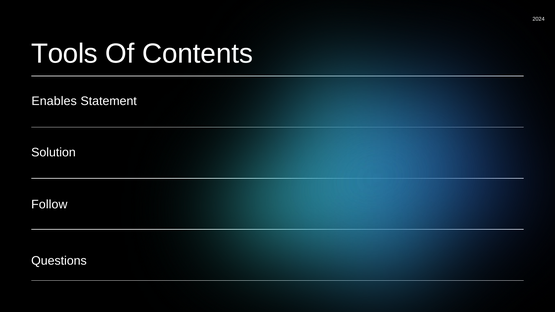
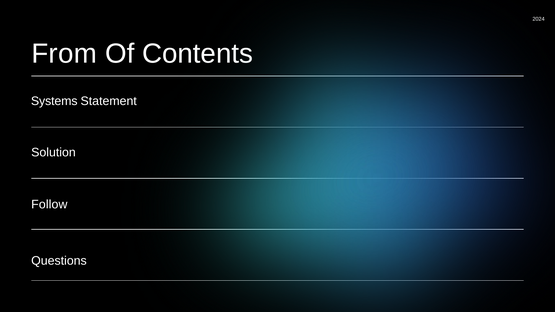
Tools: Tools -> From (64, 54)
Enables: Enables -> Systems (54, 101)
